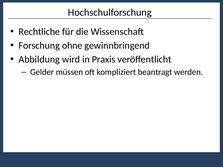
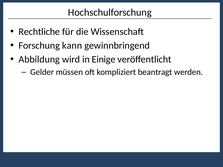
ohne: ohne -> kann (72, 46)
Praxis: Praxis -> Einige (104, 59)
